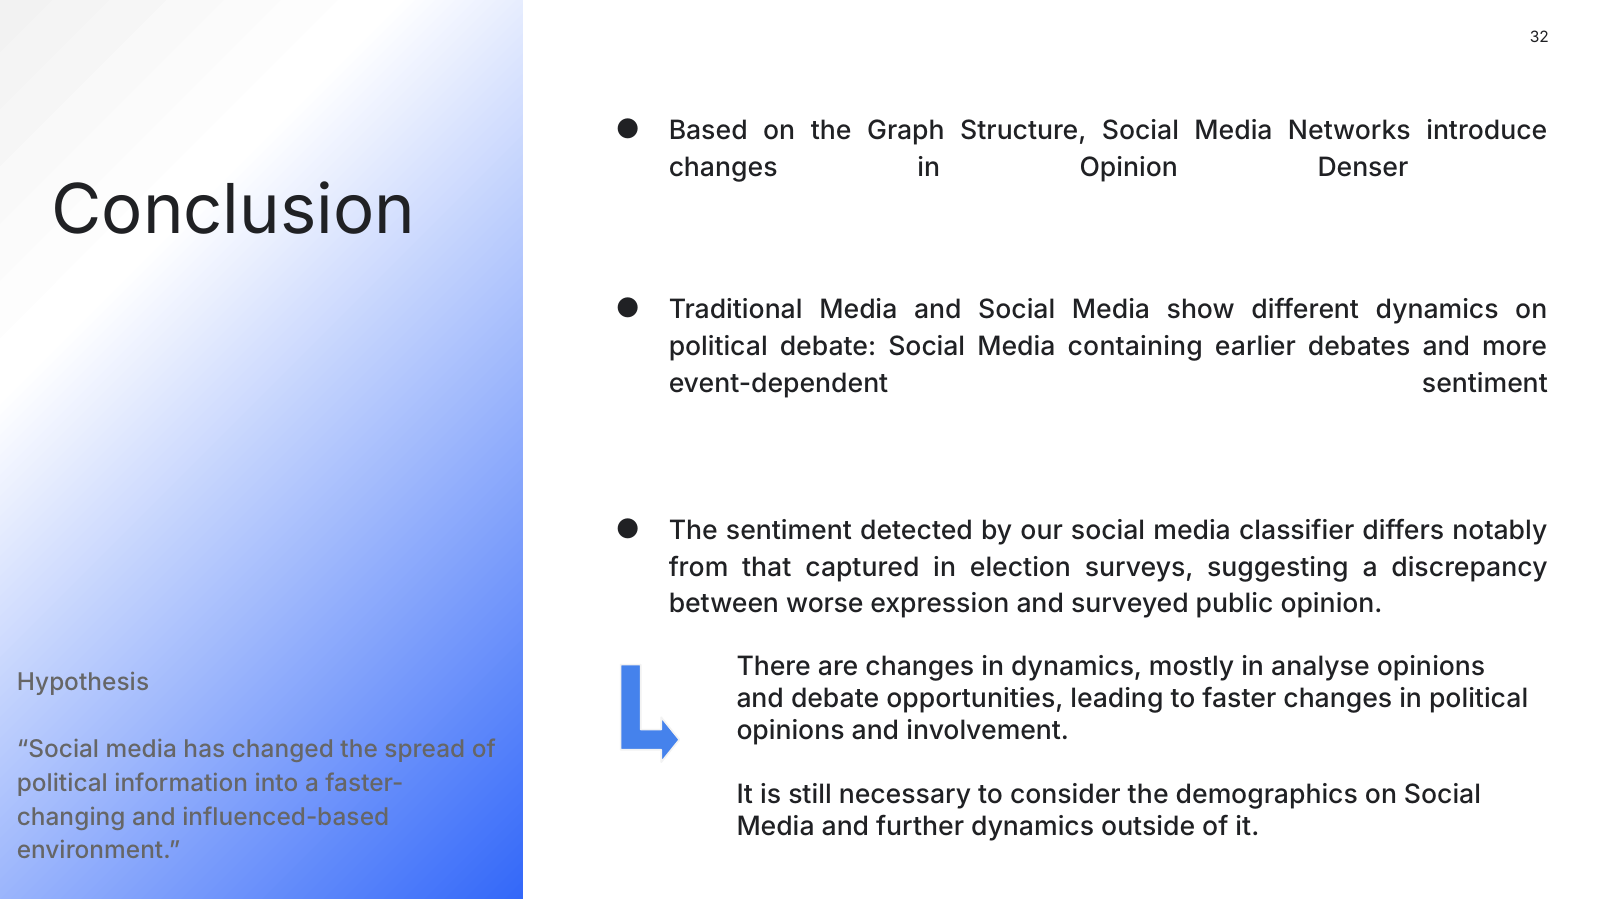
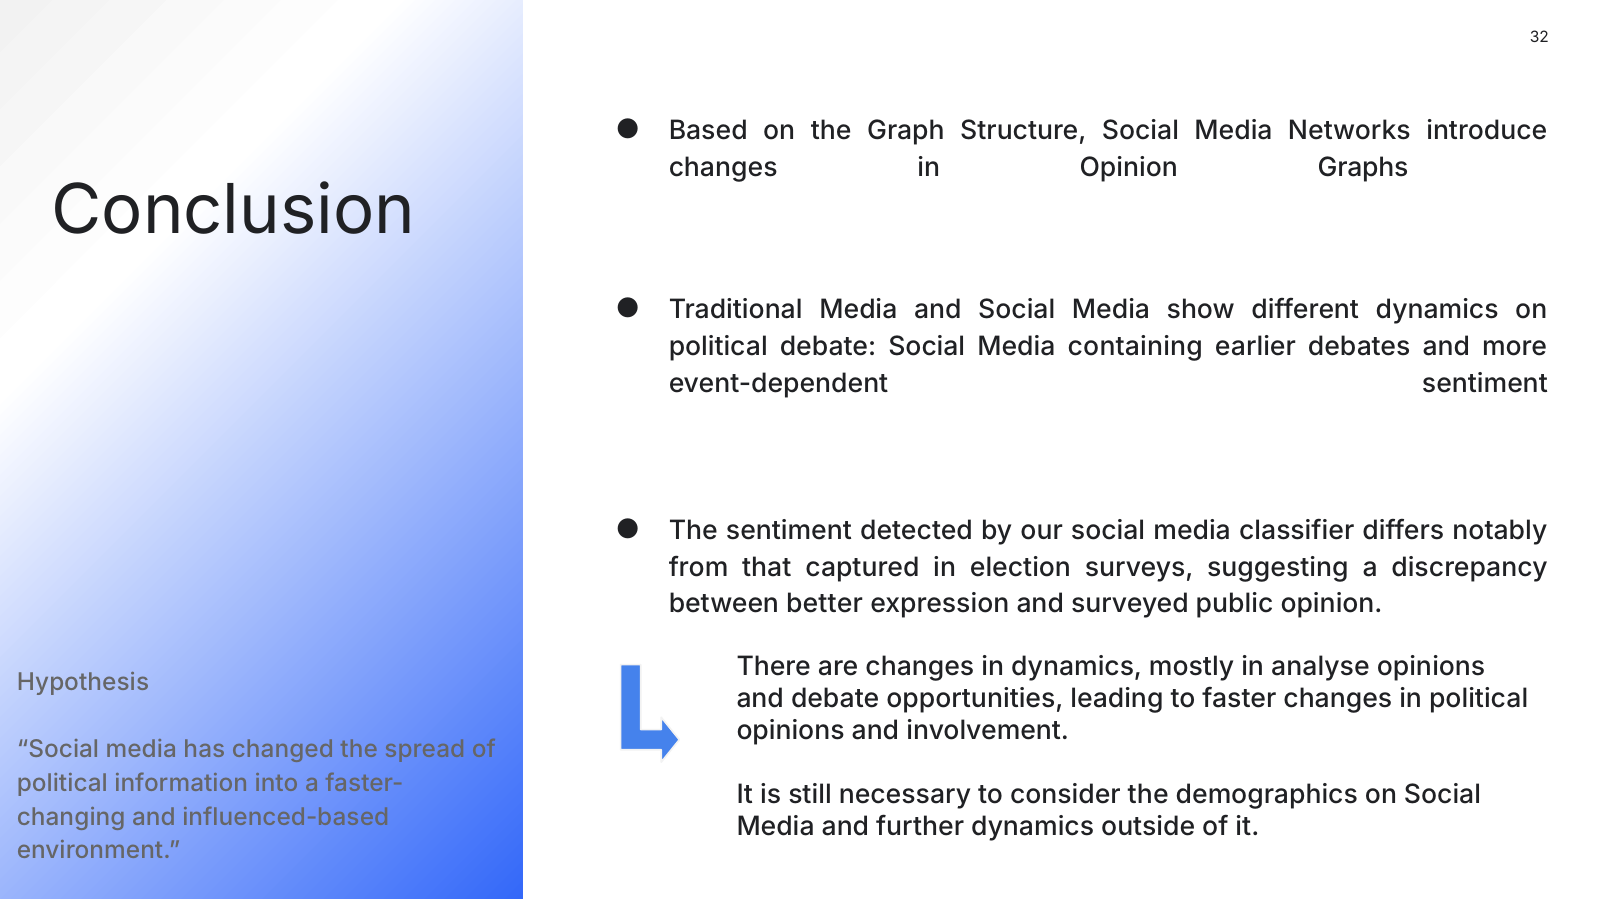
Denser: Denser -> Graphs (1363, 168)
worse: worse -> better (825, 604)
